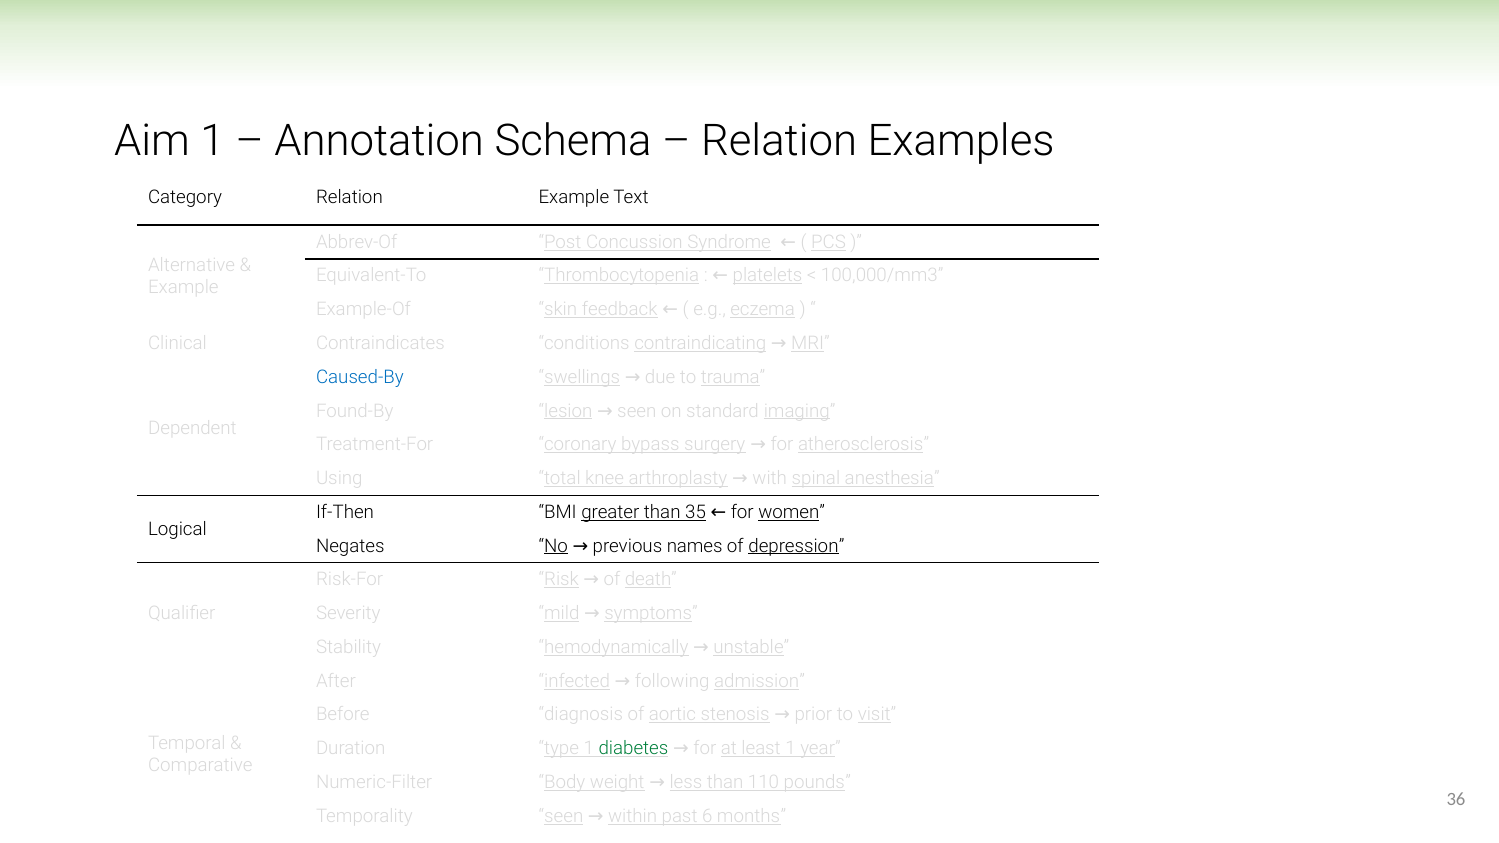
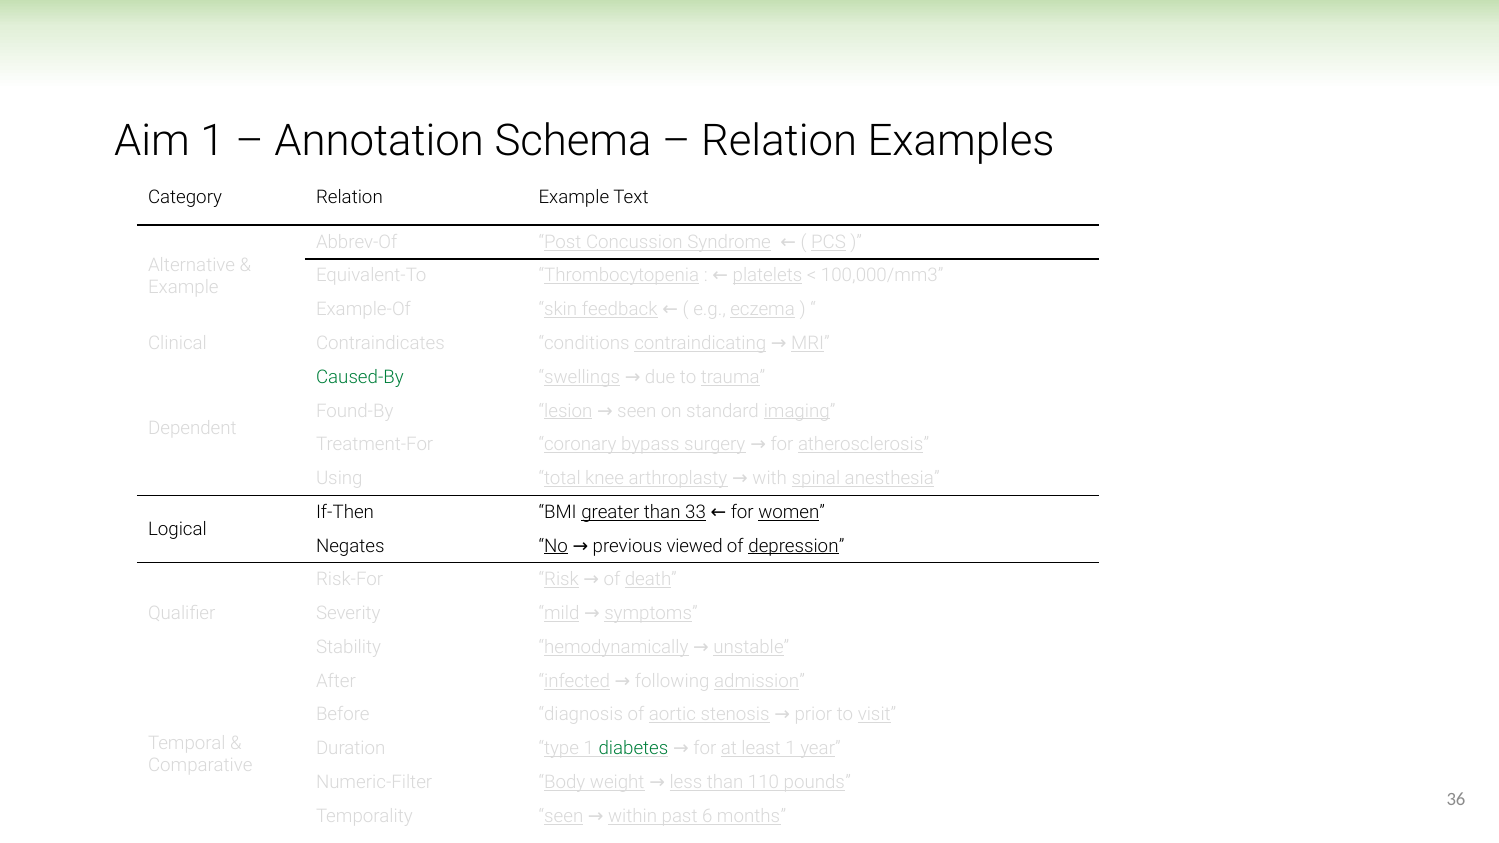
Caused-By colour: blue -> green (360, 377)
35: 35 -> 33 (696, 512)
names: names -> viewed (695, 546)
